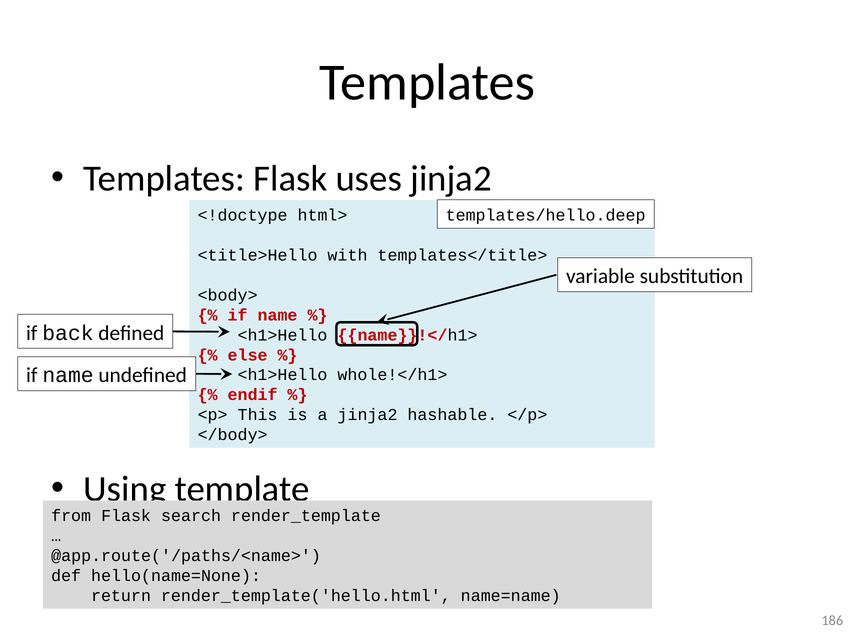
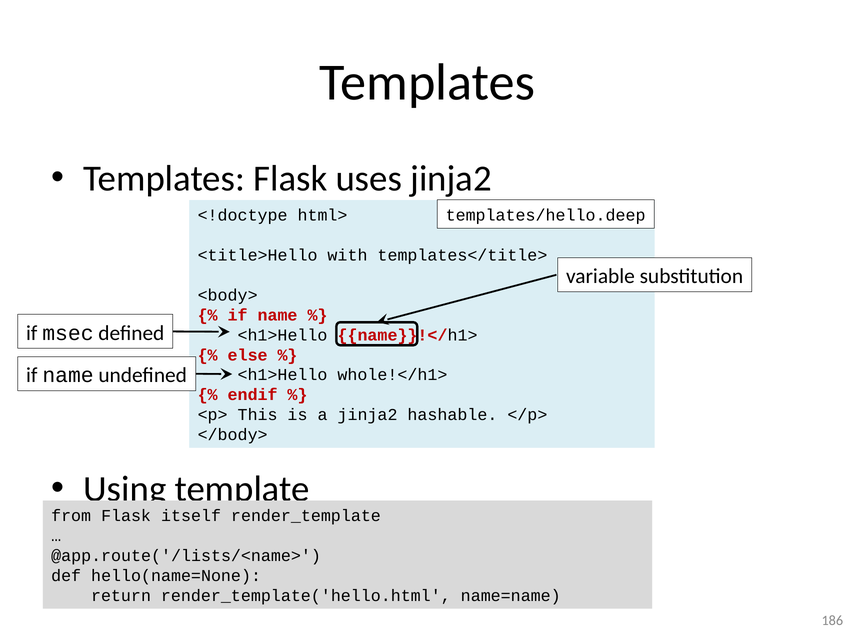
back: back -> msec (68, 333)
search: search -> itself (191, 516)
@app.route('/paths/<name>: @app.route('/paths/<name> -> @app.route('/lists/<name> (186, 556)
